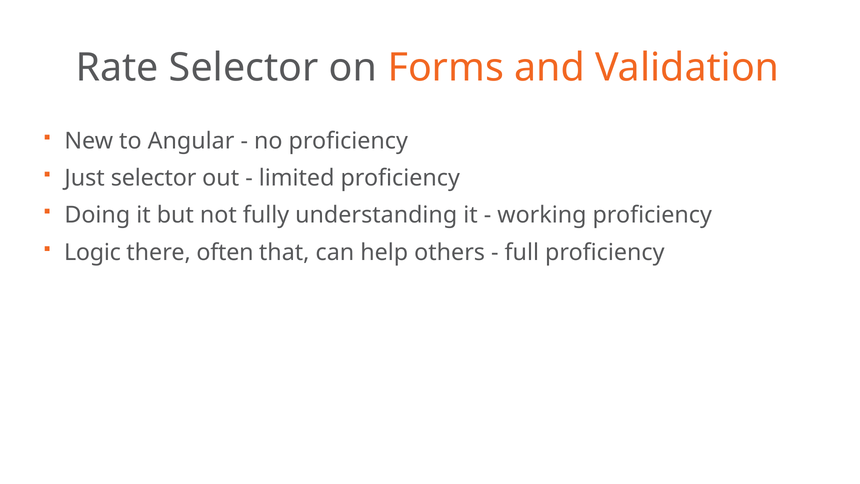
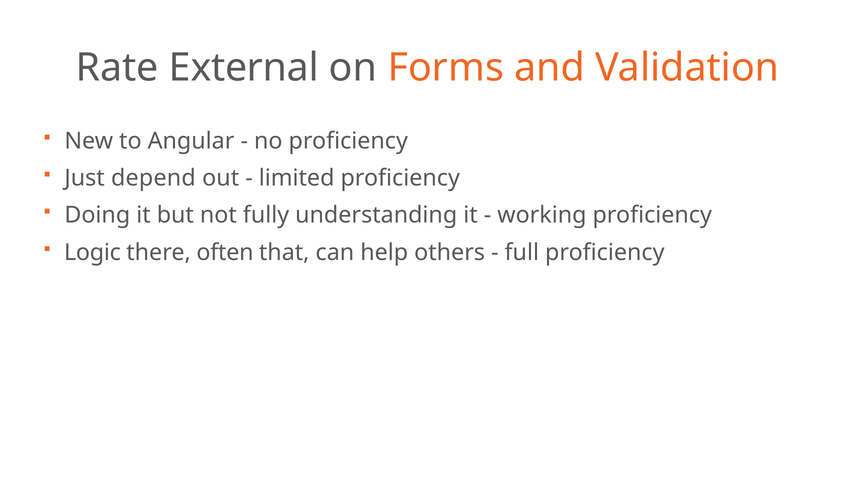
Rate Selector: Selector -> External (244, 68)
Just selector: selector -> depend (153, 178)
